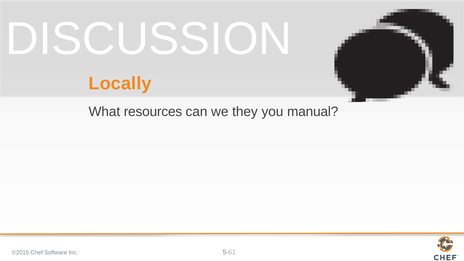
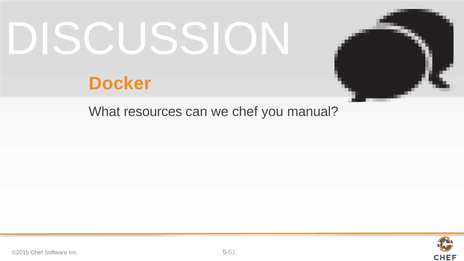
Locally: Locally -> Docker (120, 84)
we they: they -> chef (245, 112)
